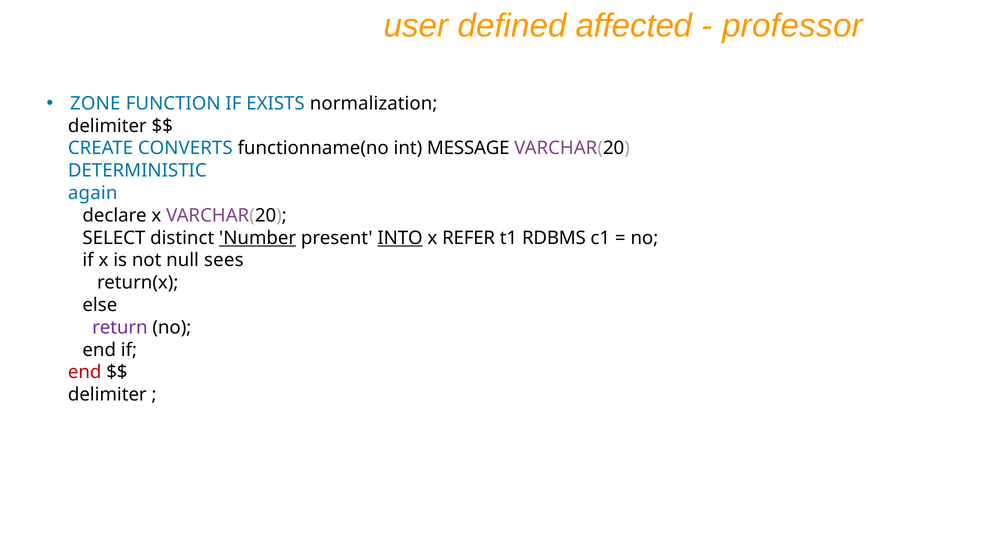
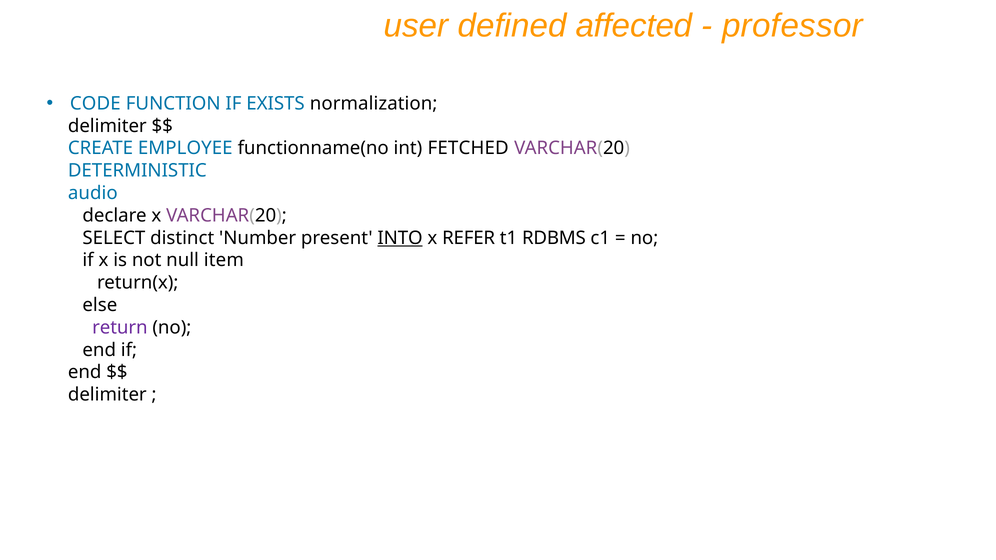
ZONE: ZONE -> CODE (95, 104)
CONVERTS: CONVERTS -> EMPLOYEE (185, 148)
MESSAGE: MESSAGE -> FETCHED (468, 148)
again: again -> audio (93, 193)
Number underline: present -> none (258, 238)
sees: sees -> item (224, 260)
end colour: red -> black (85, 372)
